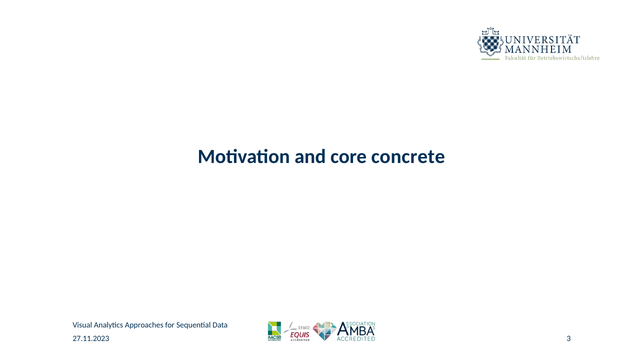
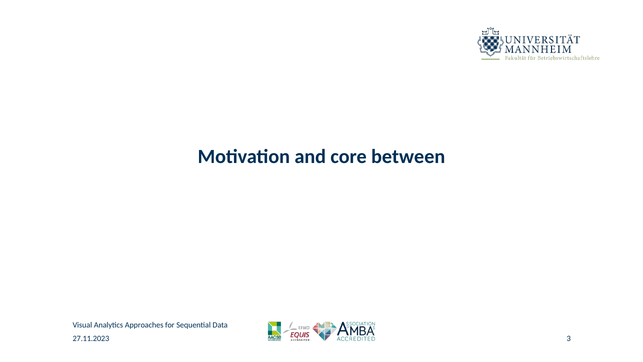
concrete: concrete -> between (408, 157)
